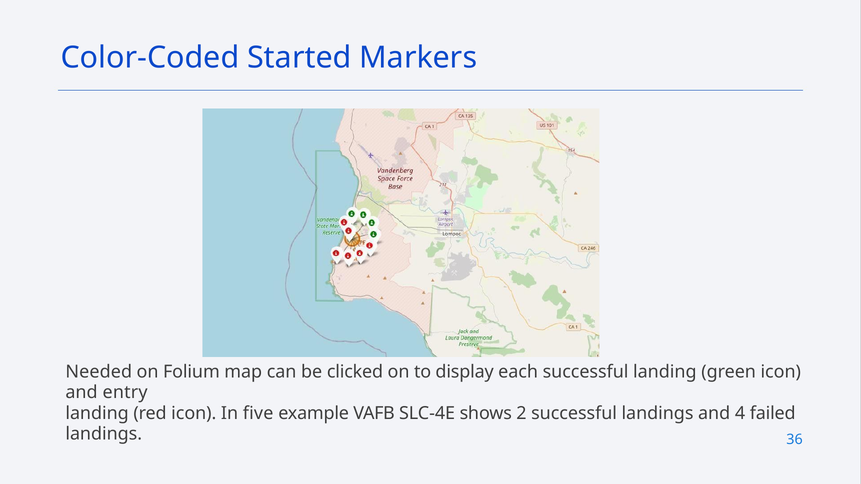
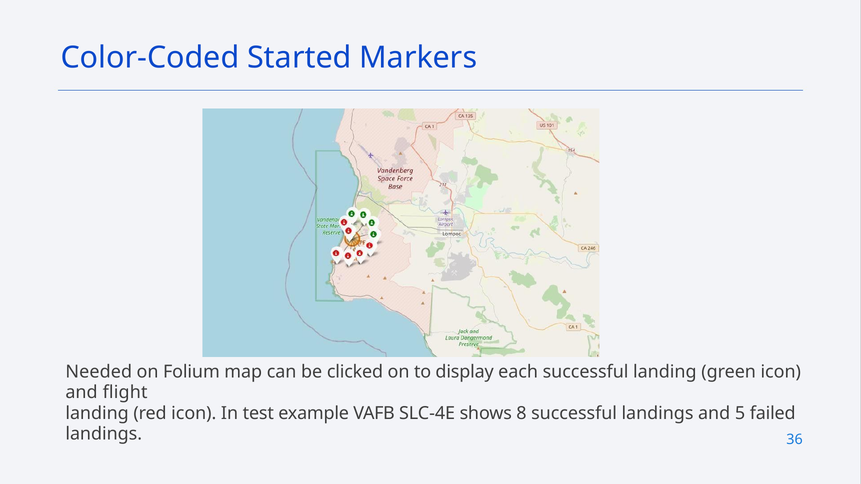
entry: entry -> flight (125, 393)
five: five -> test (258, 413)
2: 2 -> 8 (521, 413)
4: 4 -> 5 (740, 413)
